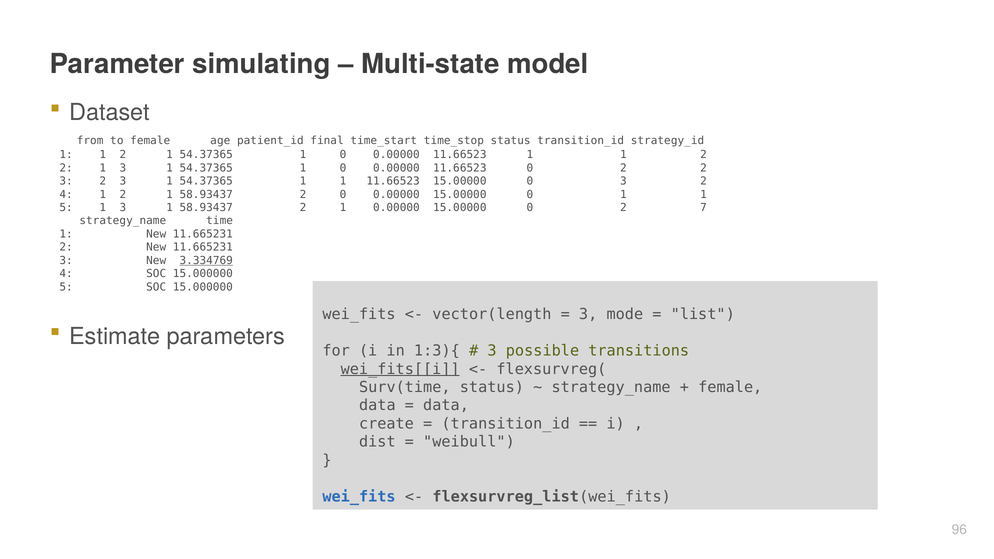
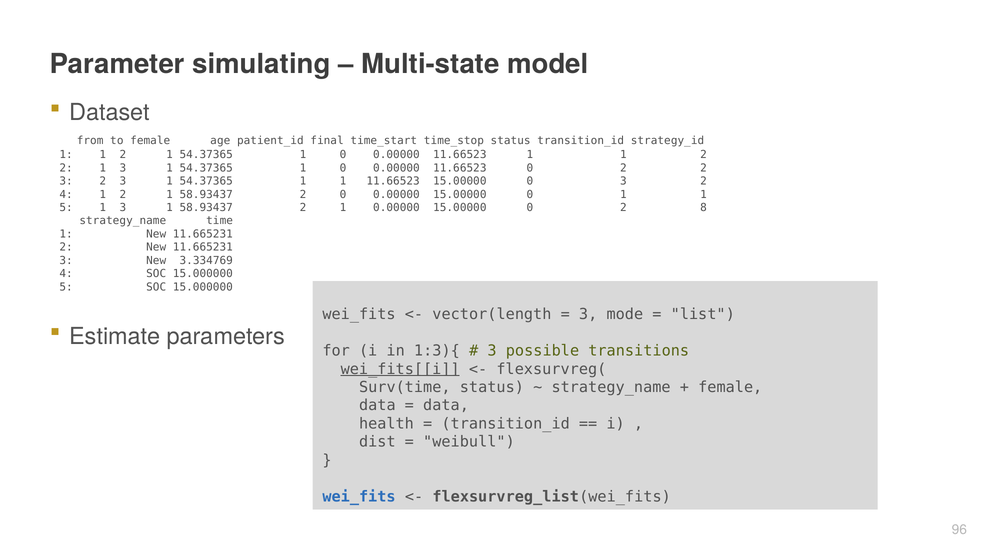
7: 7 -> 8 (703, 208)
3.334769 underline: present -> none (206, 261)
create: create -> health (386, 424)
